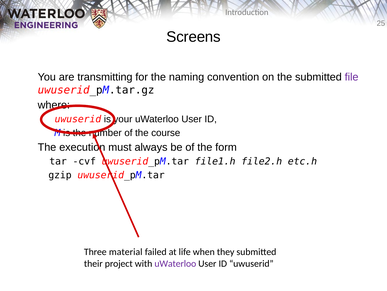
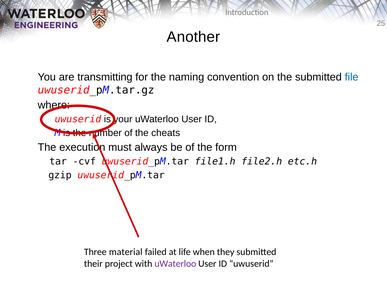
Screens: Screens -> Another (193, 37)
file colour: purple -> blue (352, 77)
course: course -> cheats (166, 132)
